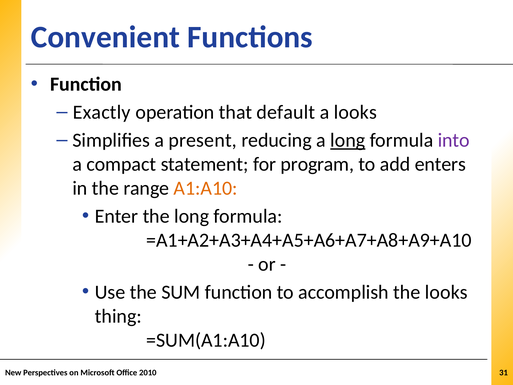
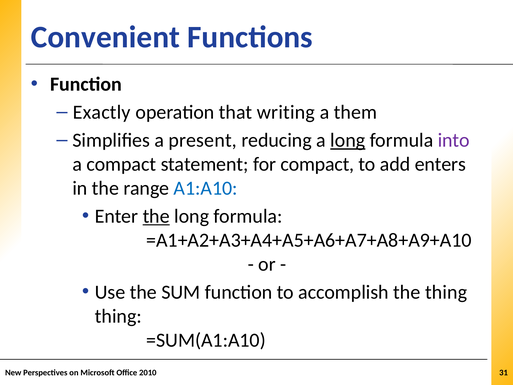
default: default -> writing (286, 112)
a looks: looks -> them (355, 112)
for program: program -> compact (317, 164)
A1:A10 colour: orange -> blue (206, 188)
the underline: none -> present (156, 216)
the looks: looks -> thing (446, 292)
